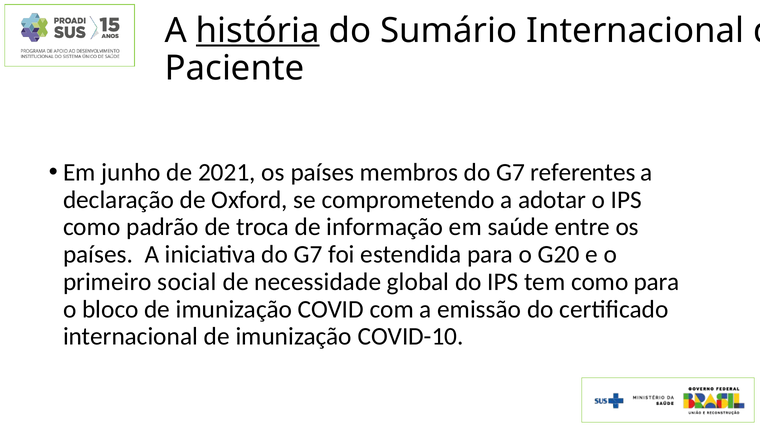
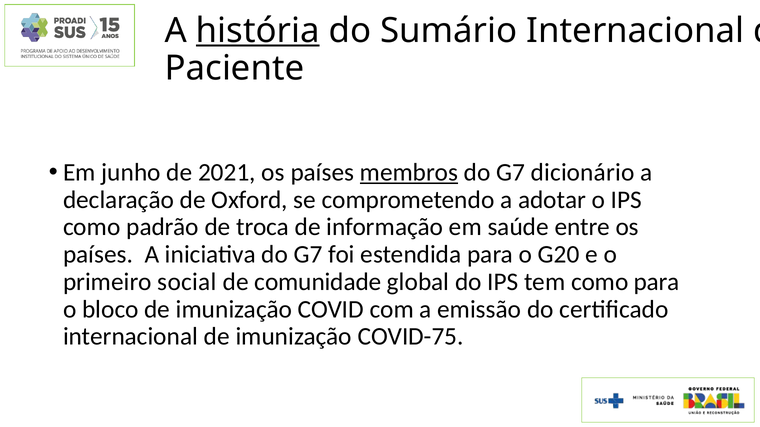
membros underline: none -> present (409, 173)
referentes: referentes -> dicionário (583, 173)
necessidade: necessidade -> comunidade (318, 282)
COVID-10: COVID-10 -> COVID-75 (411, 337)
